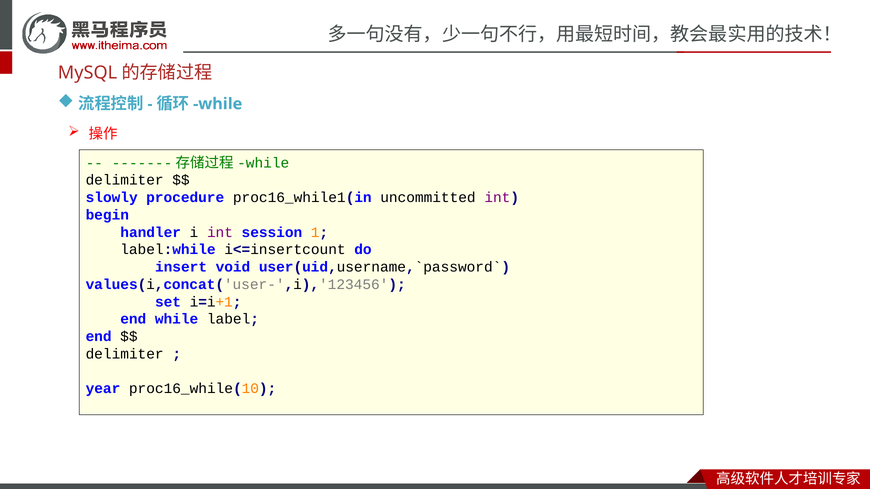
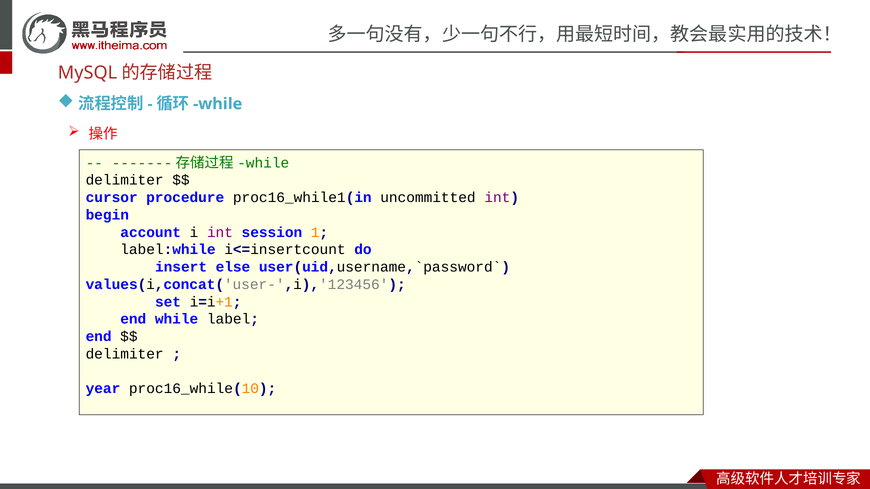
slowly: slowly -> cursor (112, 198)
handler: handler -> account (151, 232)
void: void -> else (233, 267)
